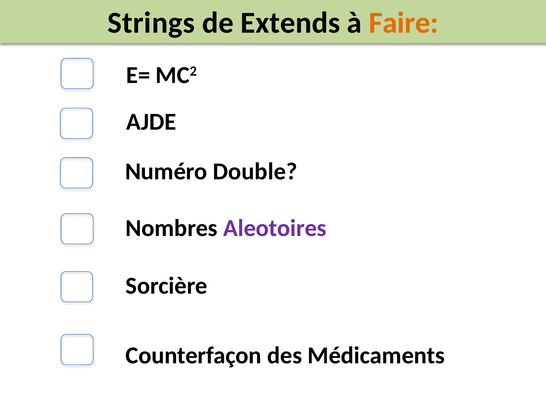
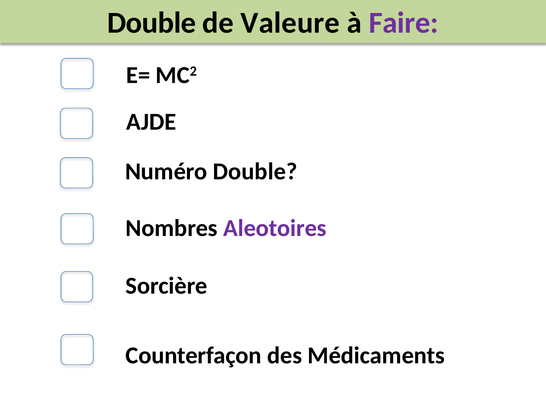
Strings: Strings -> Double (152, 23)
Extends: Extends -> Valeure (290, 23)
Faire colour: orange -> purple (404, 23)
